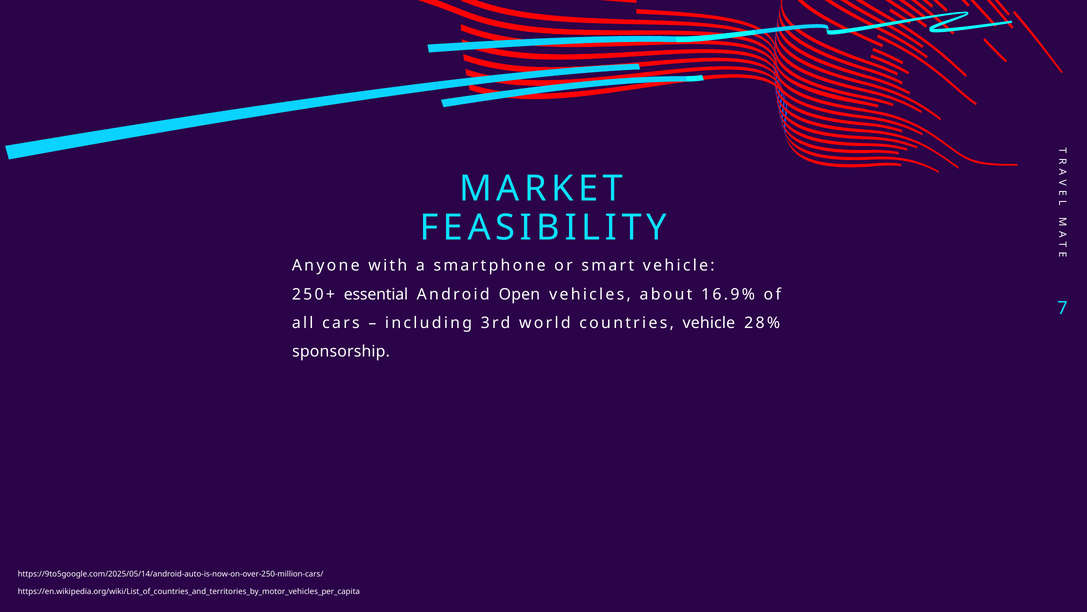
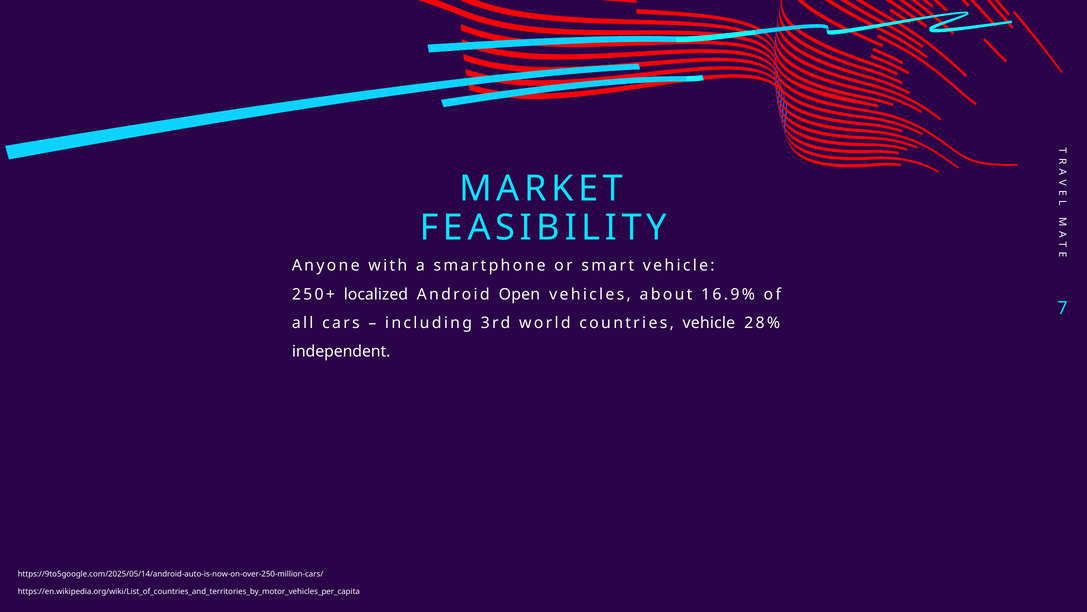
essential: essential -> localized (376, 294)
sponsorship: sponsorship -> independent (341, 351)
